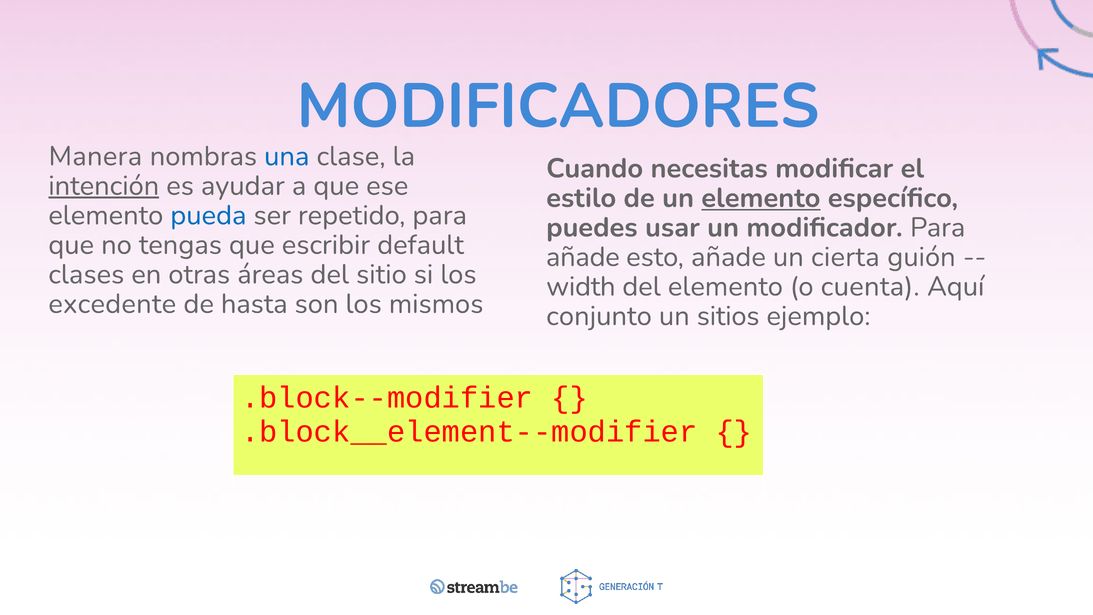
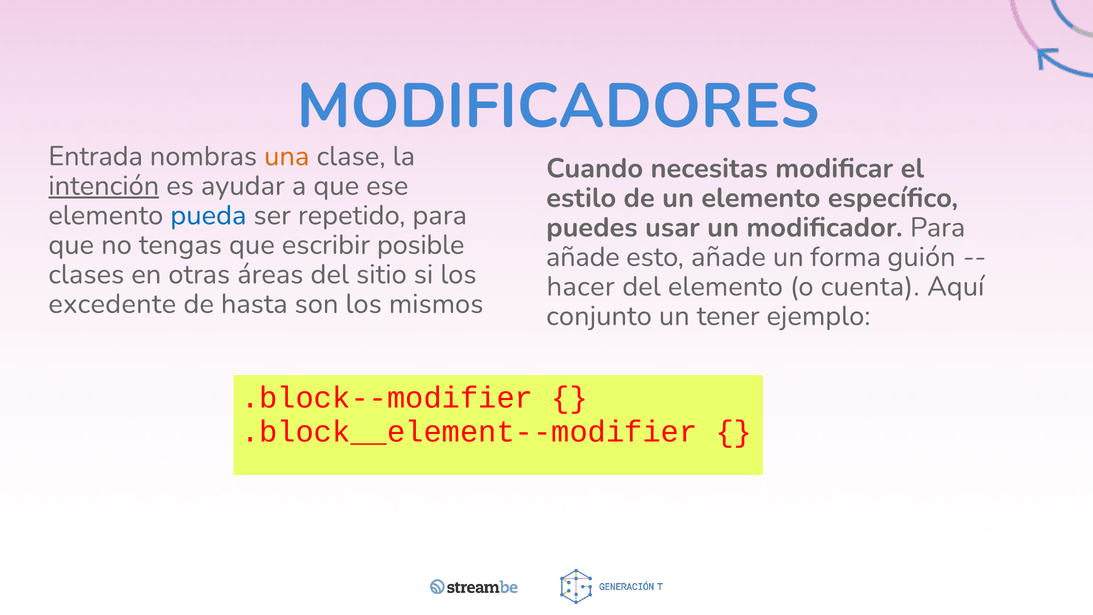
Manera: Manera -> Entrada (96, 156)
una colour: blue -> orange (287, 156)
elemento underline: present -> none (761, 198)
default: default -> posible (421, 245)
cierta: cierta -> forma (846, 257)
width: width -> hacer (581, 286)
sitios: sitios -> tener (728, 316)
